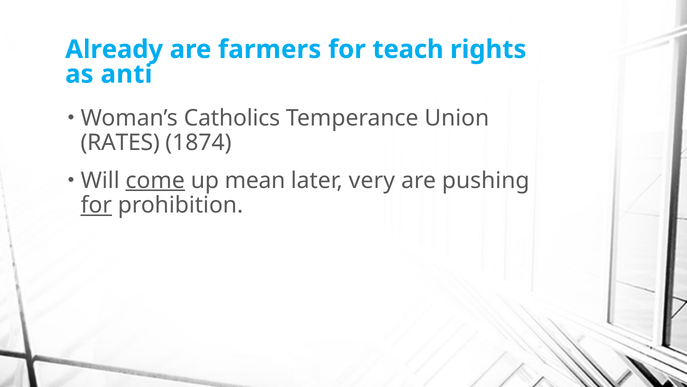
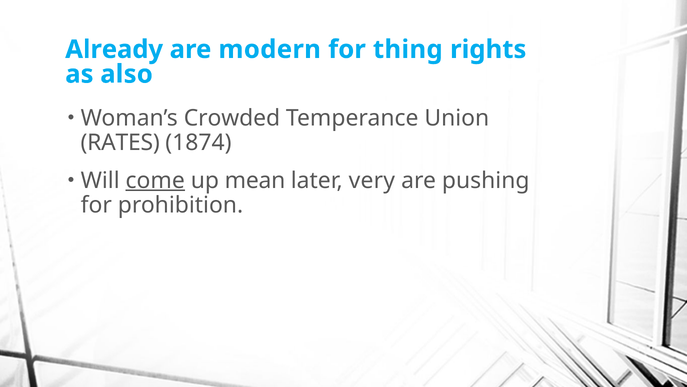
farmers: farmers -> modern (270, 49)
teach: teach -> thing (408, 49)
anti: anti -> also (127, 74)
Catholics: Catholics -> Crowded (232, 118)
for underline: present -> none (96, 205)
